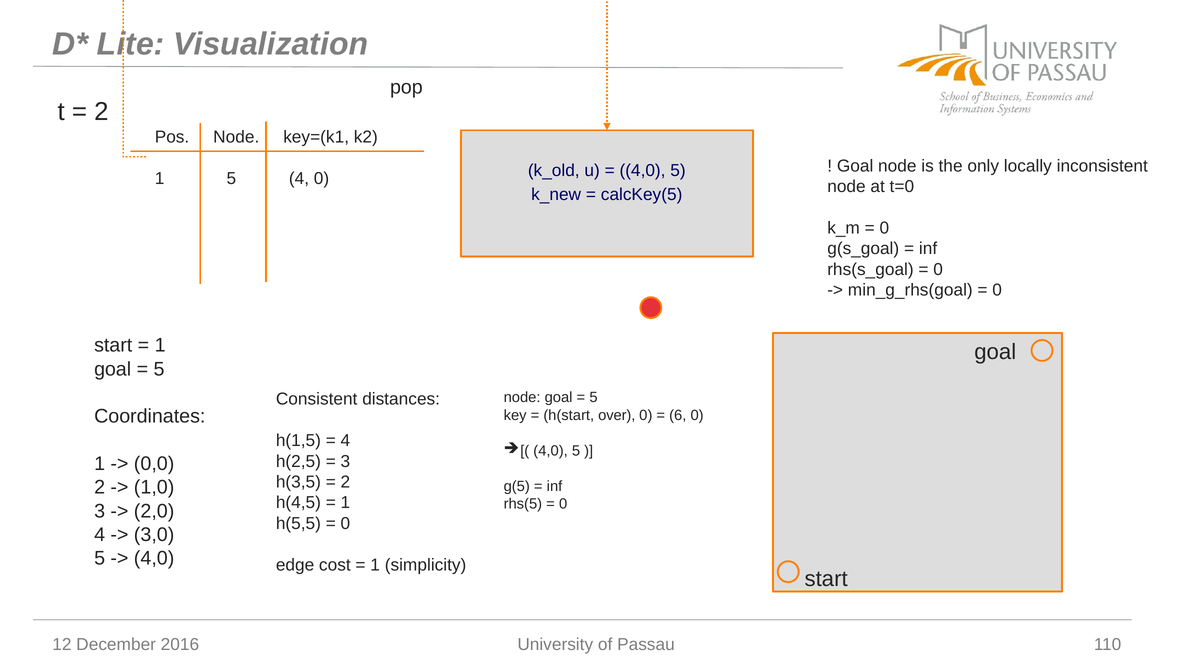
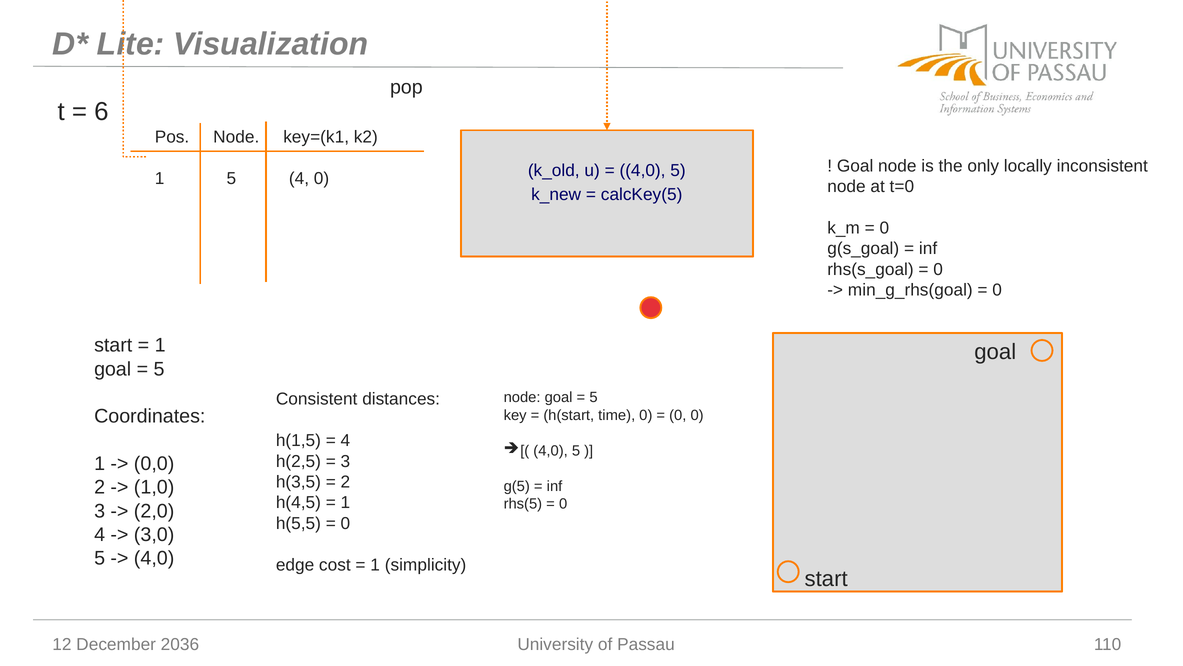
2: 2 -> 6 (101, 112)
over: over -> time (617, 415)
6: 6 -> 0 (678, 415)
2016: 2016 -> 2036 (180, 644)
